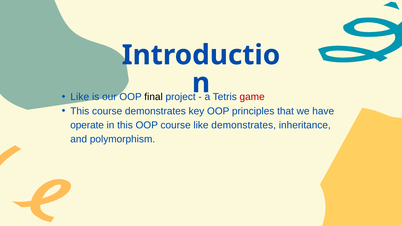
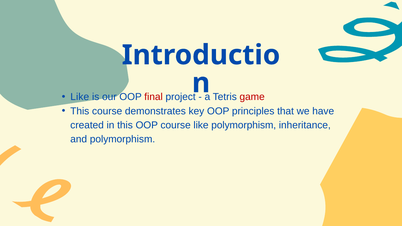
final colour: black -> red (154, 97)
operate: operate -> created (87, 125)
like demonstrates: demonstrates -> polymorphism (244, 125)
